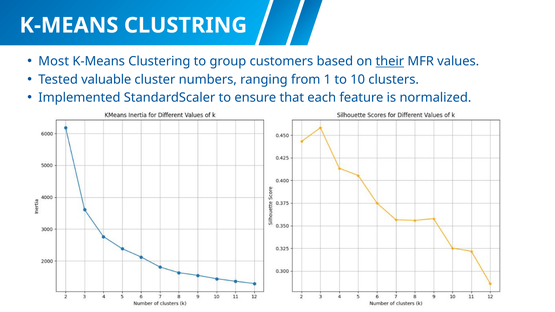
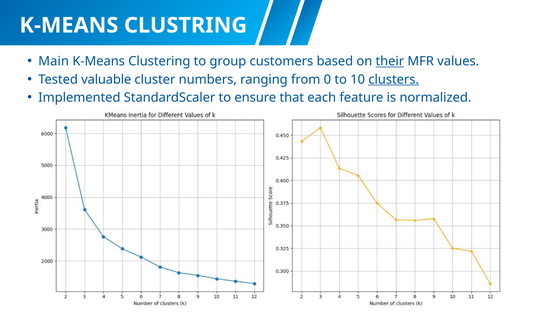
Most: Most -> Main (54, 61)
1: 1 -> 0 (327, 79)
clusters underline: none -> present (394, 79)
